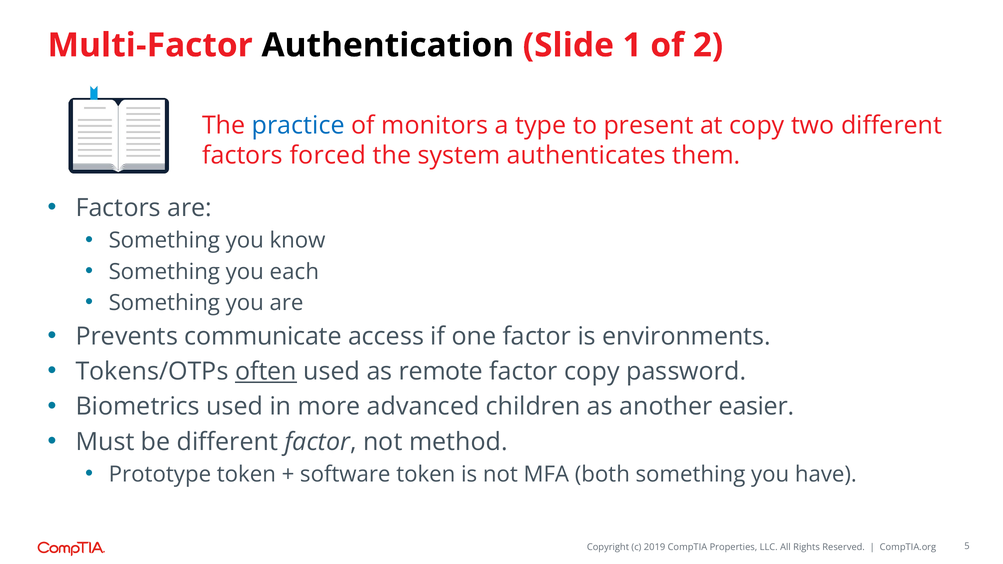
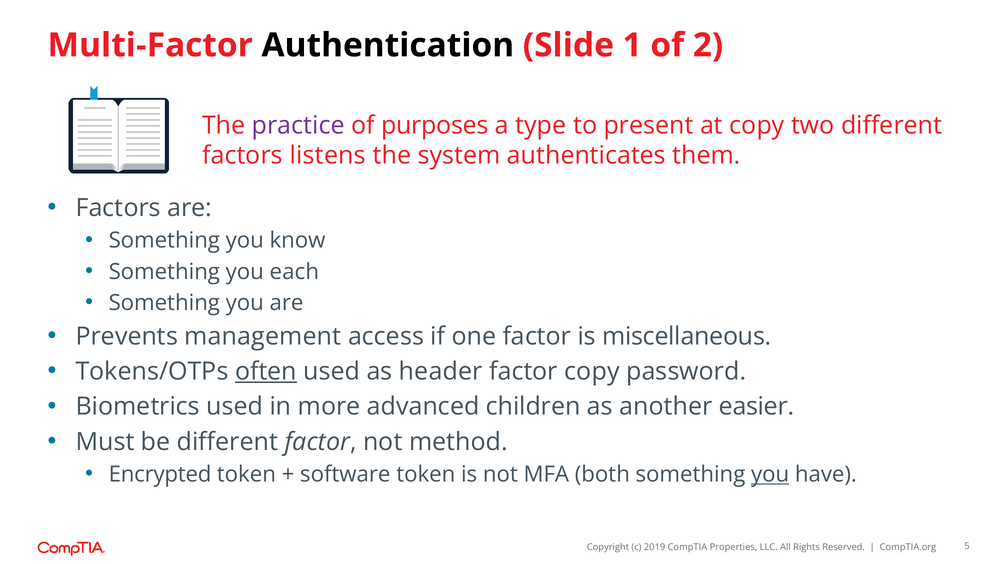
practice colour: blue -> purple (298, 125)
monitors: monitors -> purposes (435, 125)
forced: forced -> listens (328, 156)
communicate: communicate -> management (263, 337)
environments: environments -> miscellaneous (687, 337)
remote: remote -> header (441, 372)
Prototype: Prototype -> Encrypted (160, 475)
you underline: none -> present (770, 475)
